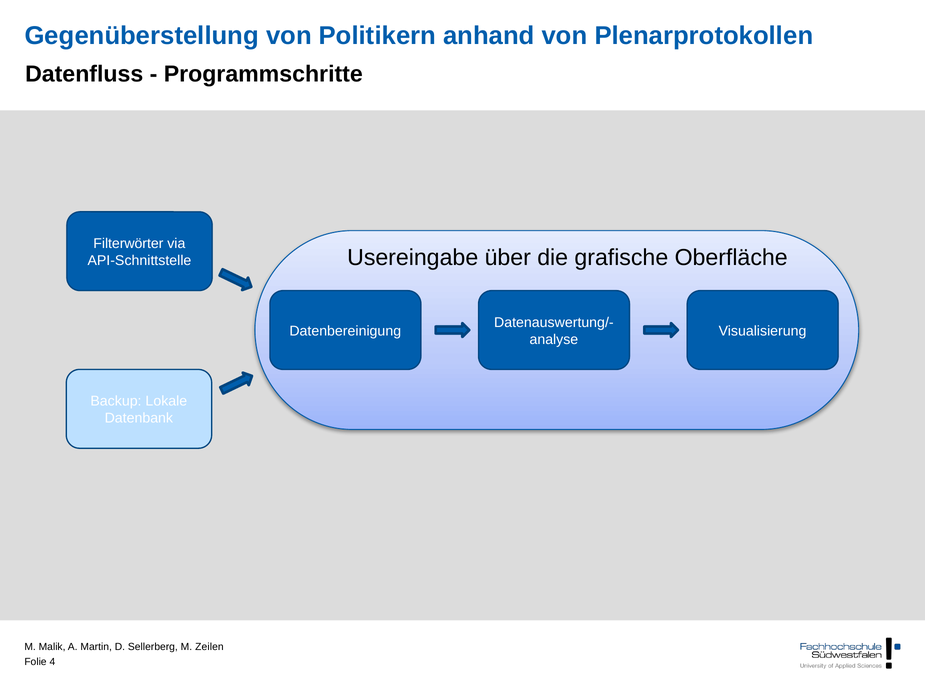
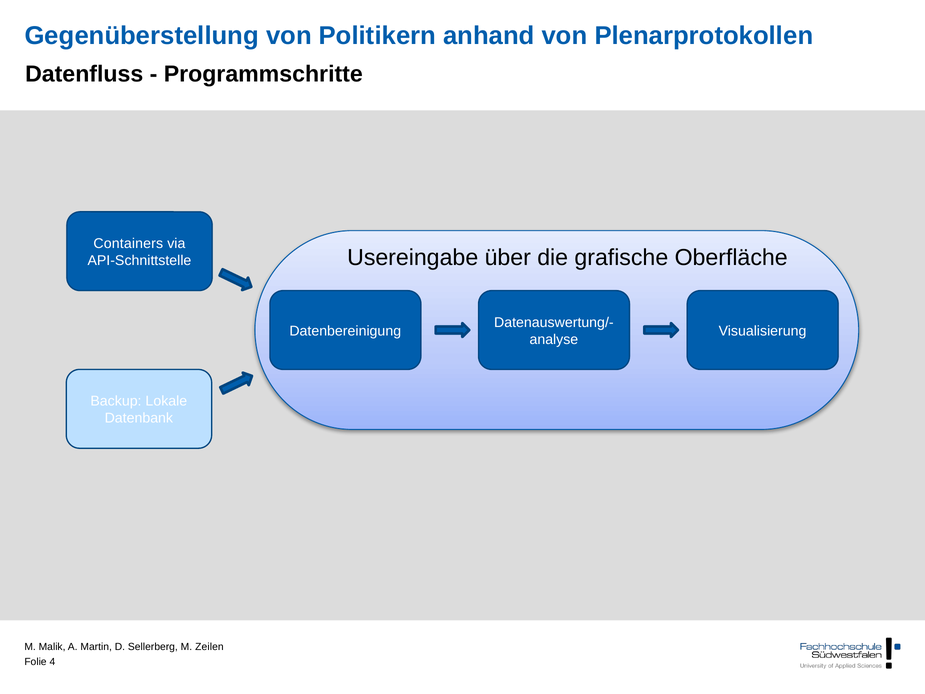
Filterwörter: Filterwörter -> Containers (128, 244)
